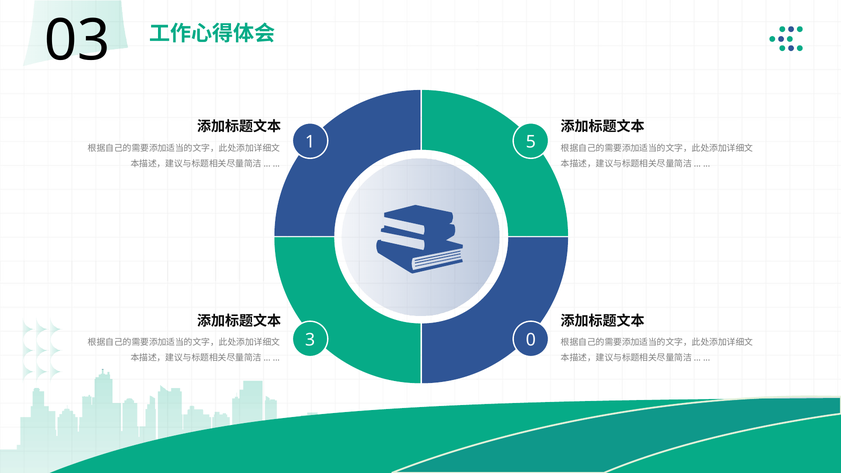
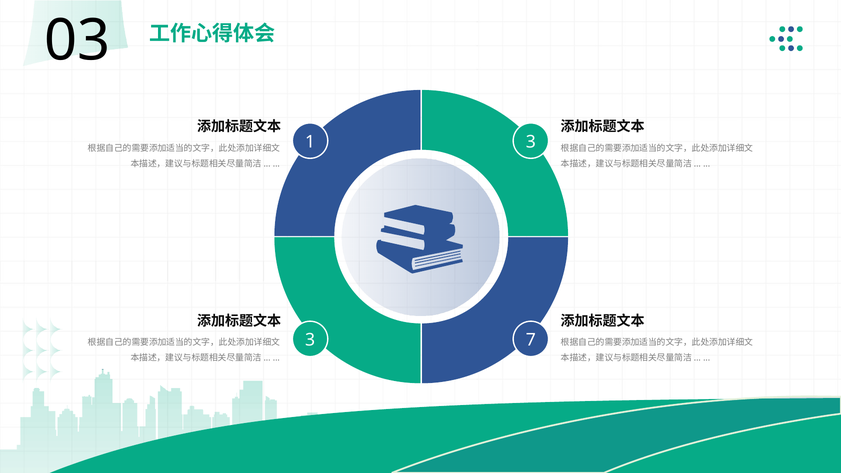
1 5: 5 -> 3 (531, 142)
0: 0 -> 7 (531, 340)
